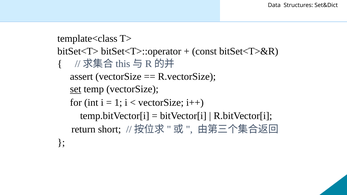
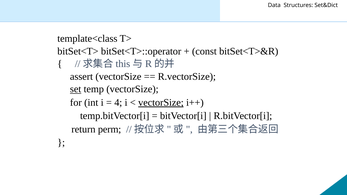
1: 1 -> 4 (118, 103)
vectorSize underline: none -> present (161, 103)
short: short -> perm (110, 129)
